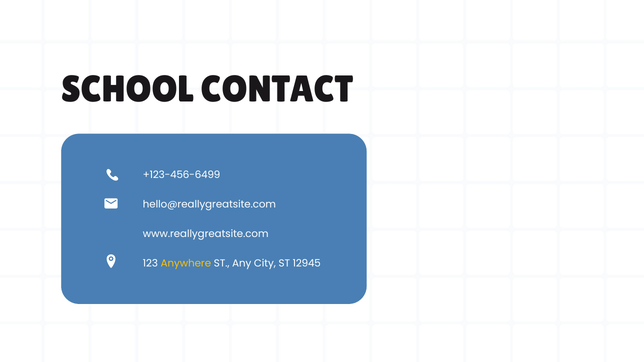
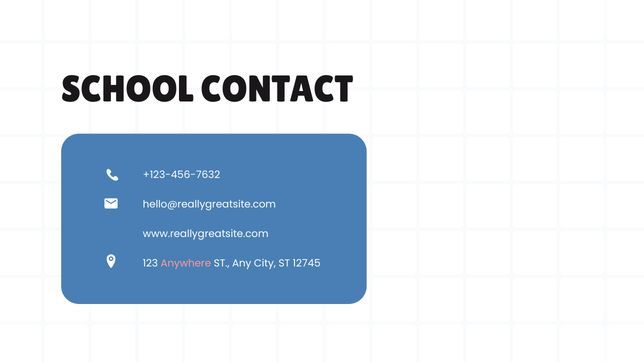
+123-456-6499: +123-456-6499 -> +123-456-7632 (181, 175)
Anywhere colour: yellow -> pink (186, 264)
12945: 12945 -> 12745 (307, 264)
